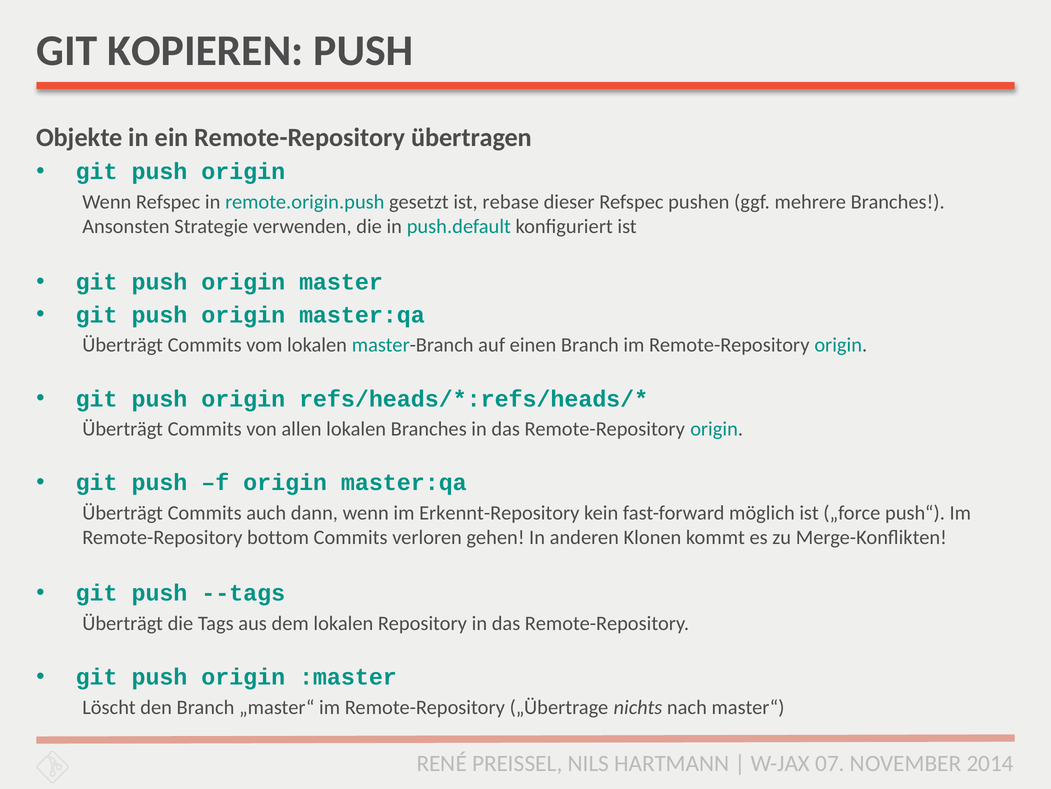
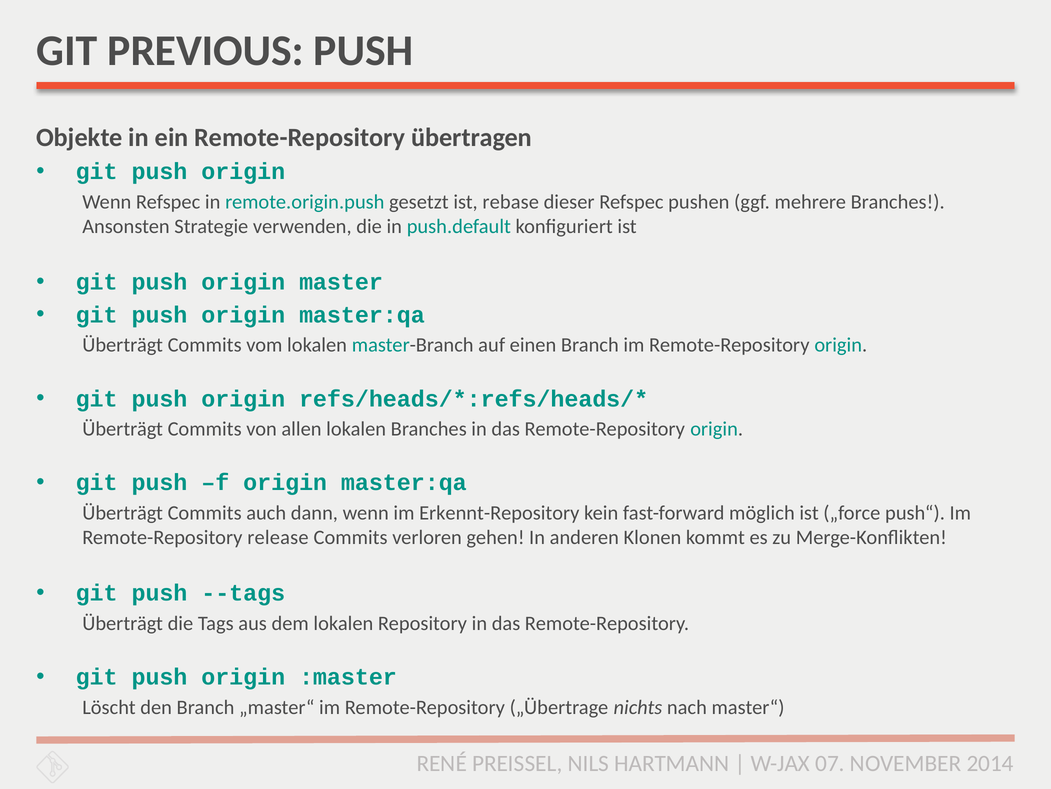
KOPIEREN: KOPIEREN -> PREVIOUS (205, 51)
bottom: bottom -> release (278, 537)
